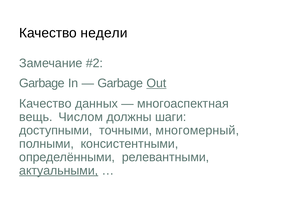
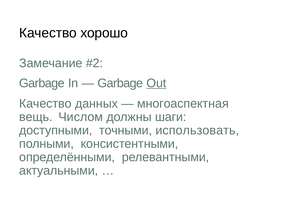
недели: недели -> хорошо (104, 33)
многомерный: многомерный -> использовать (197, 130)
актуальными underline: present -> none (59, 170)
